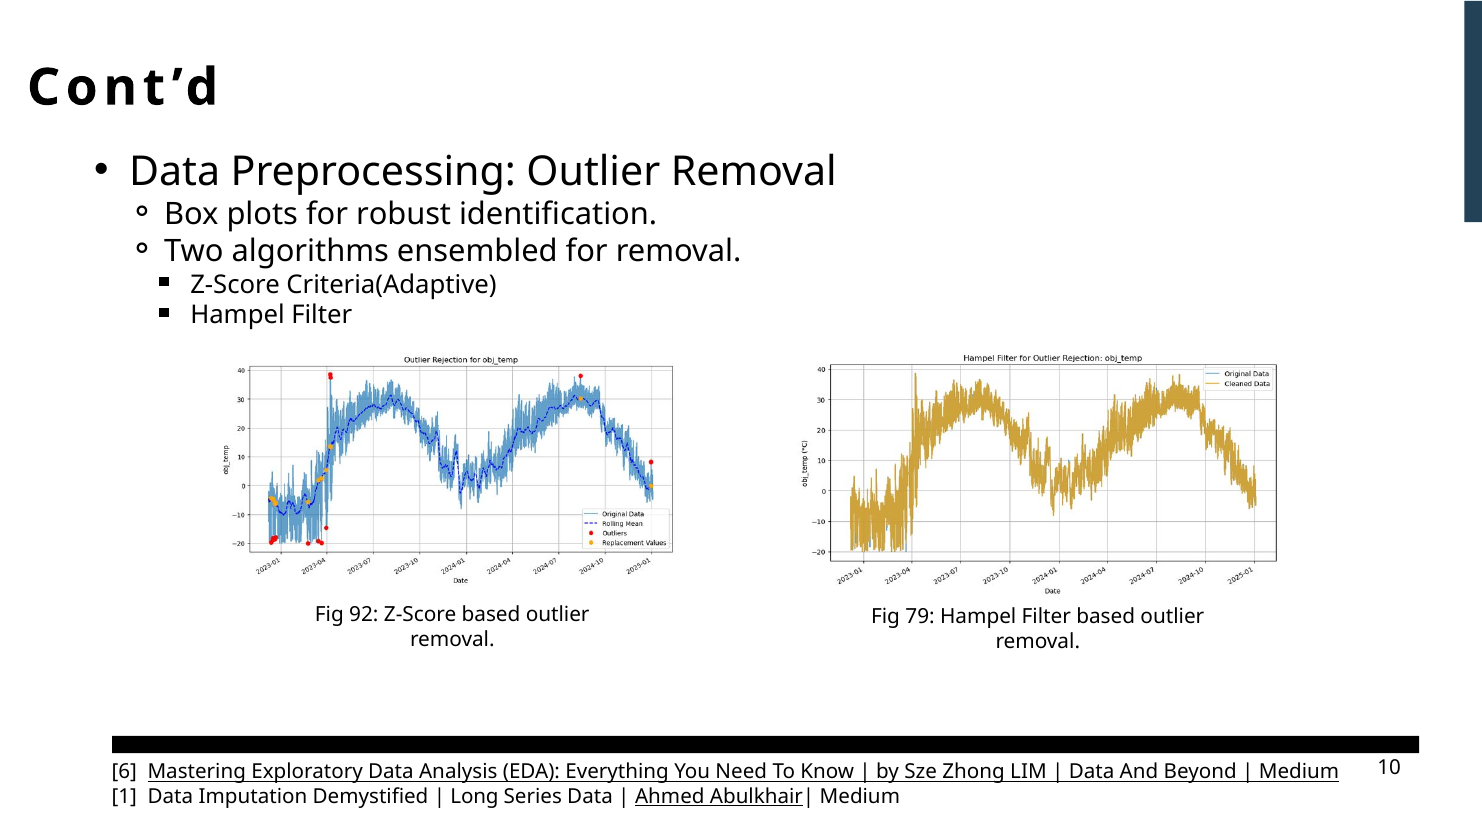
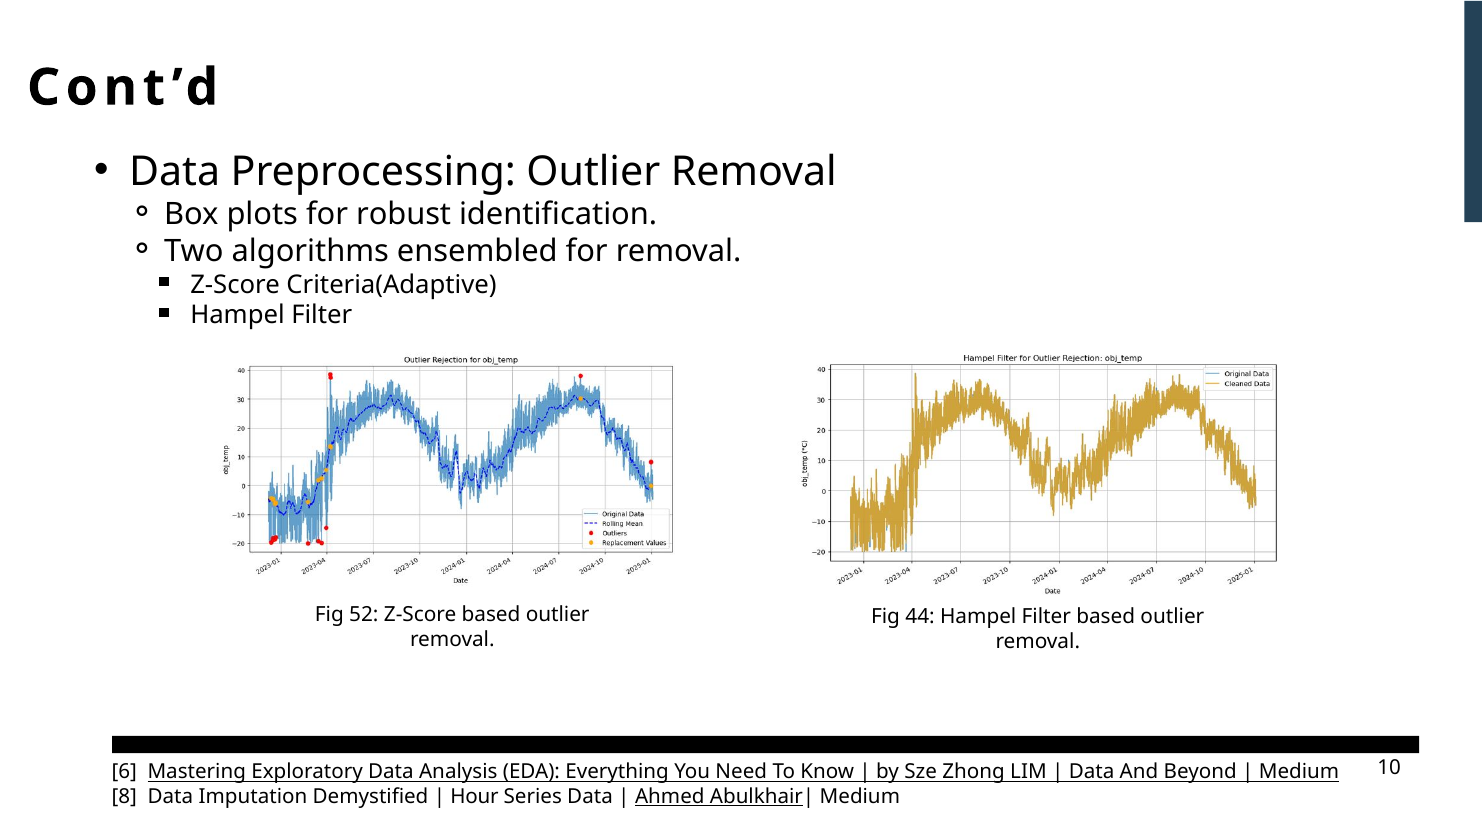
92: 92 -> 52 (364, 614)
79: 79 -> 44 (920, 616)
1: 1 -> 8 (124, 796)
Long: Long -> Hour (474, 796)
